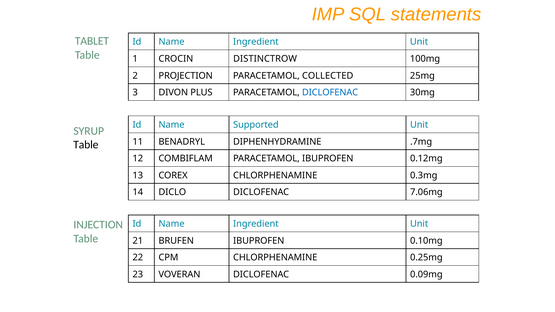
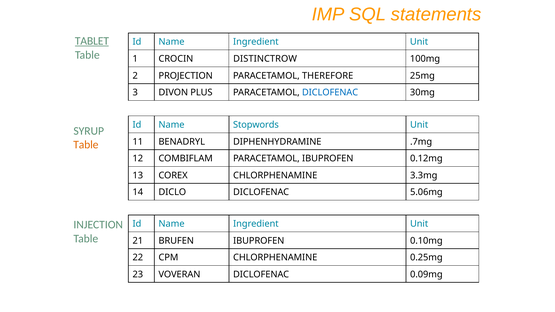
TABLET underline: none -> present (92, 41)
COLLECTED: COLLECTED -> THEREFORE (328, 76)
Supported: Supported -> Stopwords (256, 125)
Table colour: black -> orange (86, 145)
0.3mg: 0.3mg -> 3.3mg (424, 175)
7.06mg: 7.06mg -> 5.06mg (426, 192)
